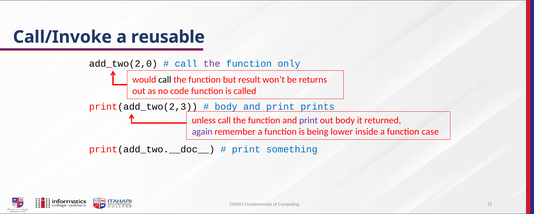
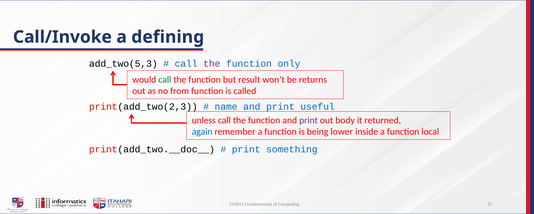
reusable: reusable -> defining (168, 37)
add_two(2,0: add_two(2,0 -> add_two(5,3 (123, 64)
call colour: black -> green (165, 80)
code: code -> from (180, 91)
body: body -> name (226, 106)
prints: prints -> useful (318, 106)
again colour: purple -> blue (202, 132)
case: case -> local (430, 132)
